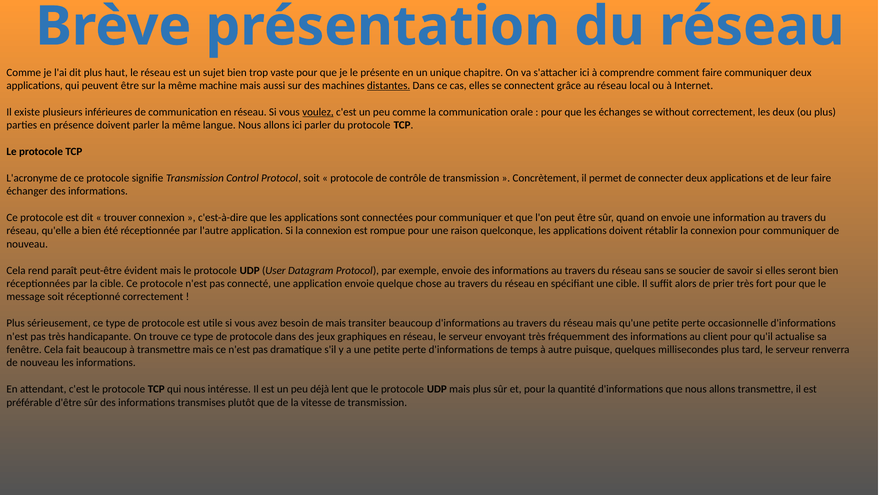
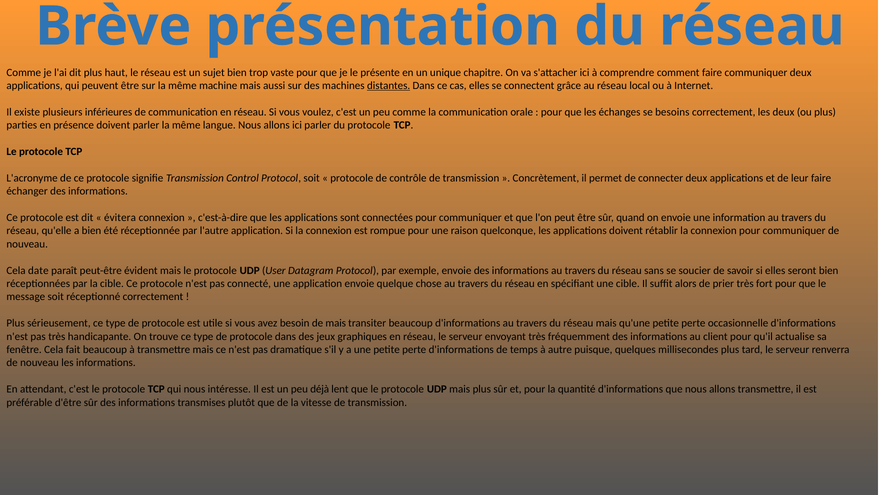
voulez underline: present -> none (318, 112)
without: without -> besoins (672, 112)
trouver: trouver -> évitera (120, 218)
rend: rend -> date (38, 270)
